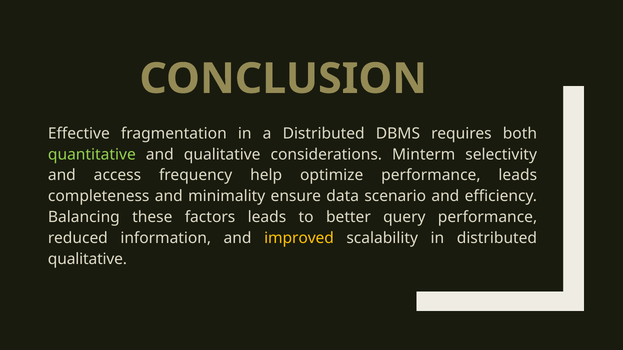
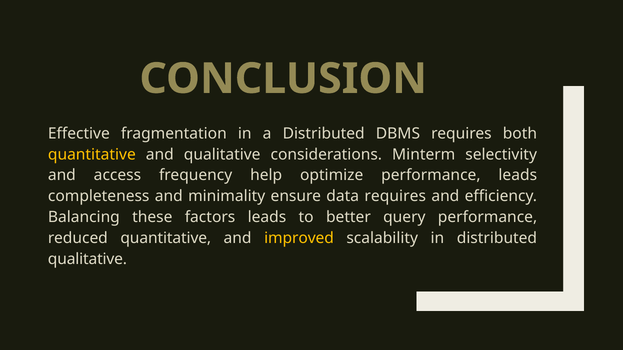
quantitative colour: light green -> yellow (92, 155)
data scenario: scenario -> requires (395, 196)
reduced information: information -> quantitative (166, 238)
